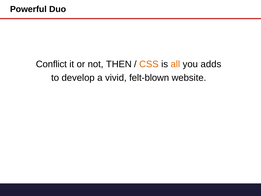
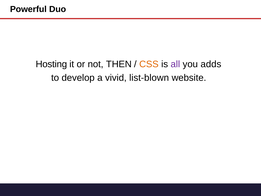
Conflict: Conflict -> Hosting (51, 64)
all colour: orange -> purple (175, 64)
felt-blown: felt-blown -> list-blown (149, 78)
